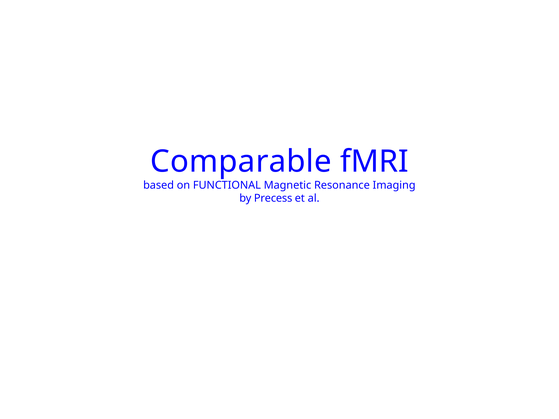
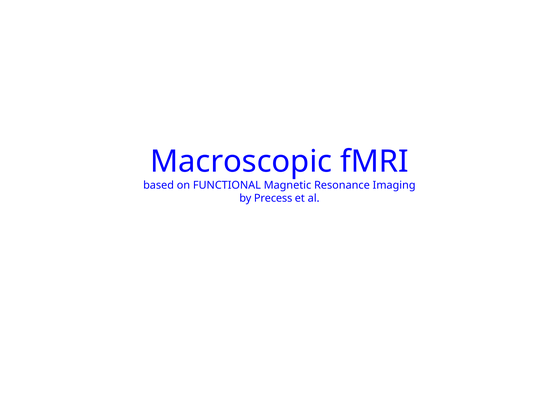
Comparable: Comparable -> Macroscopic (241, 162)
